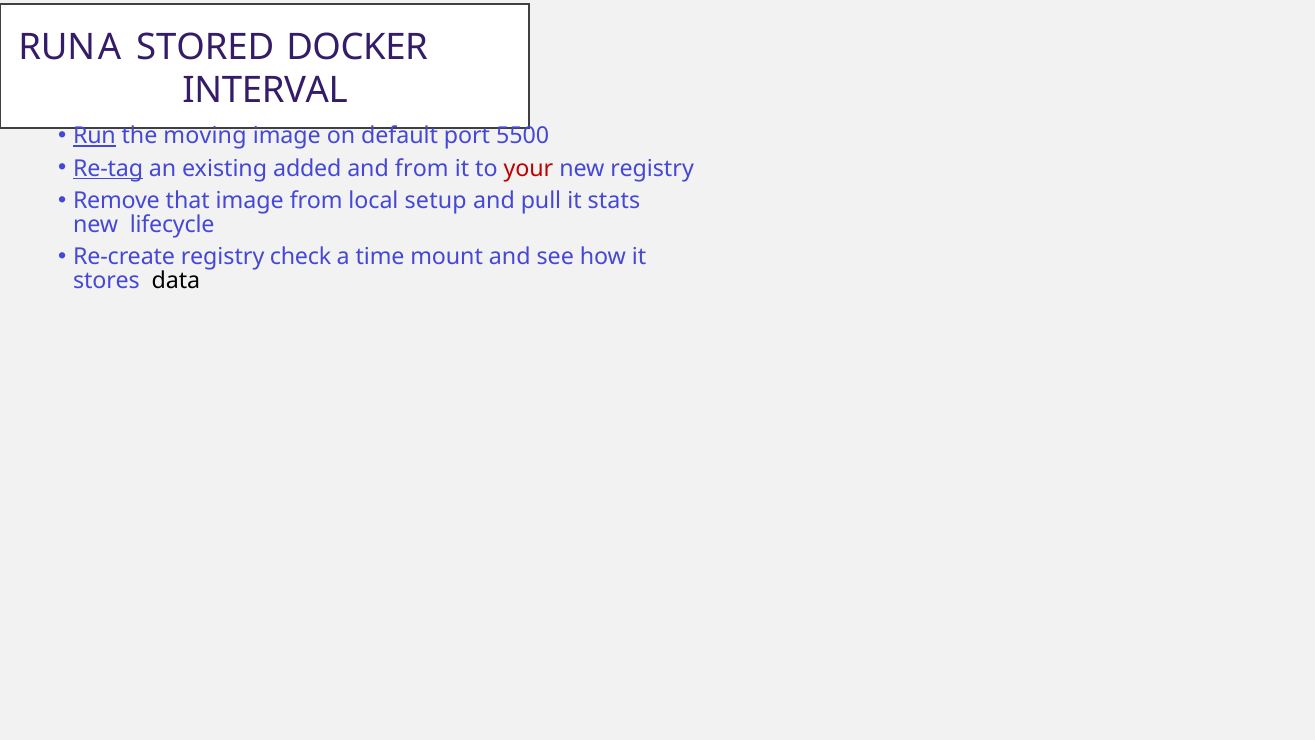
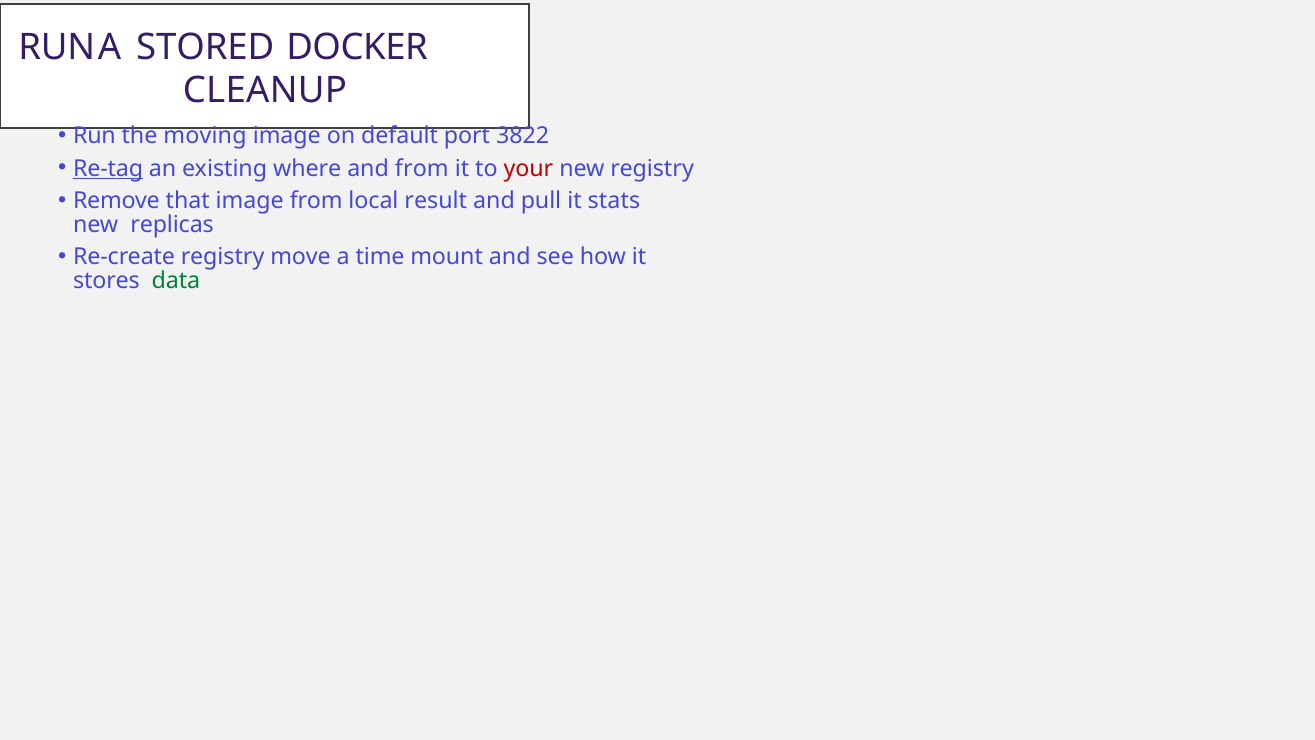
INTERVAL: INTERVAL -> CLEANUP (265, 91)
Run underline: present -> none (94, 136)
5500: 5500 -> 3822 (523, 136)
added: added -> where (307, 168)
setup: setup -> result (436, 201)
lifecycle: lifecycle -> replicas (172, 225)
check: check -> move (301, 257)
data colour: black -> green (176, 281)
